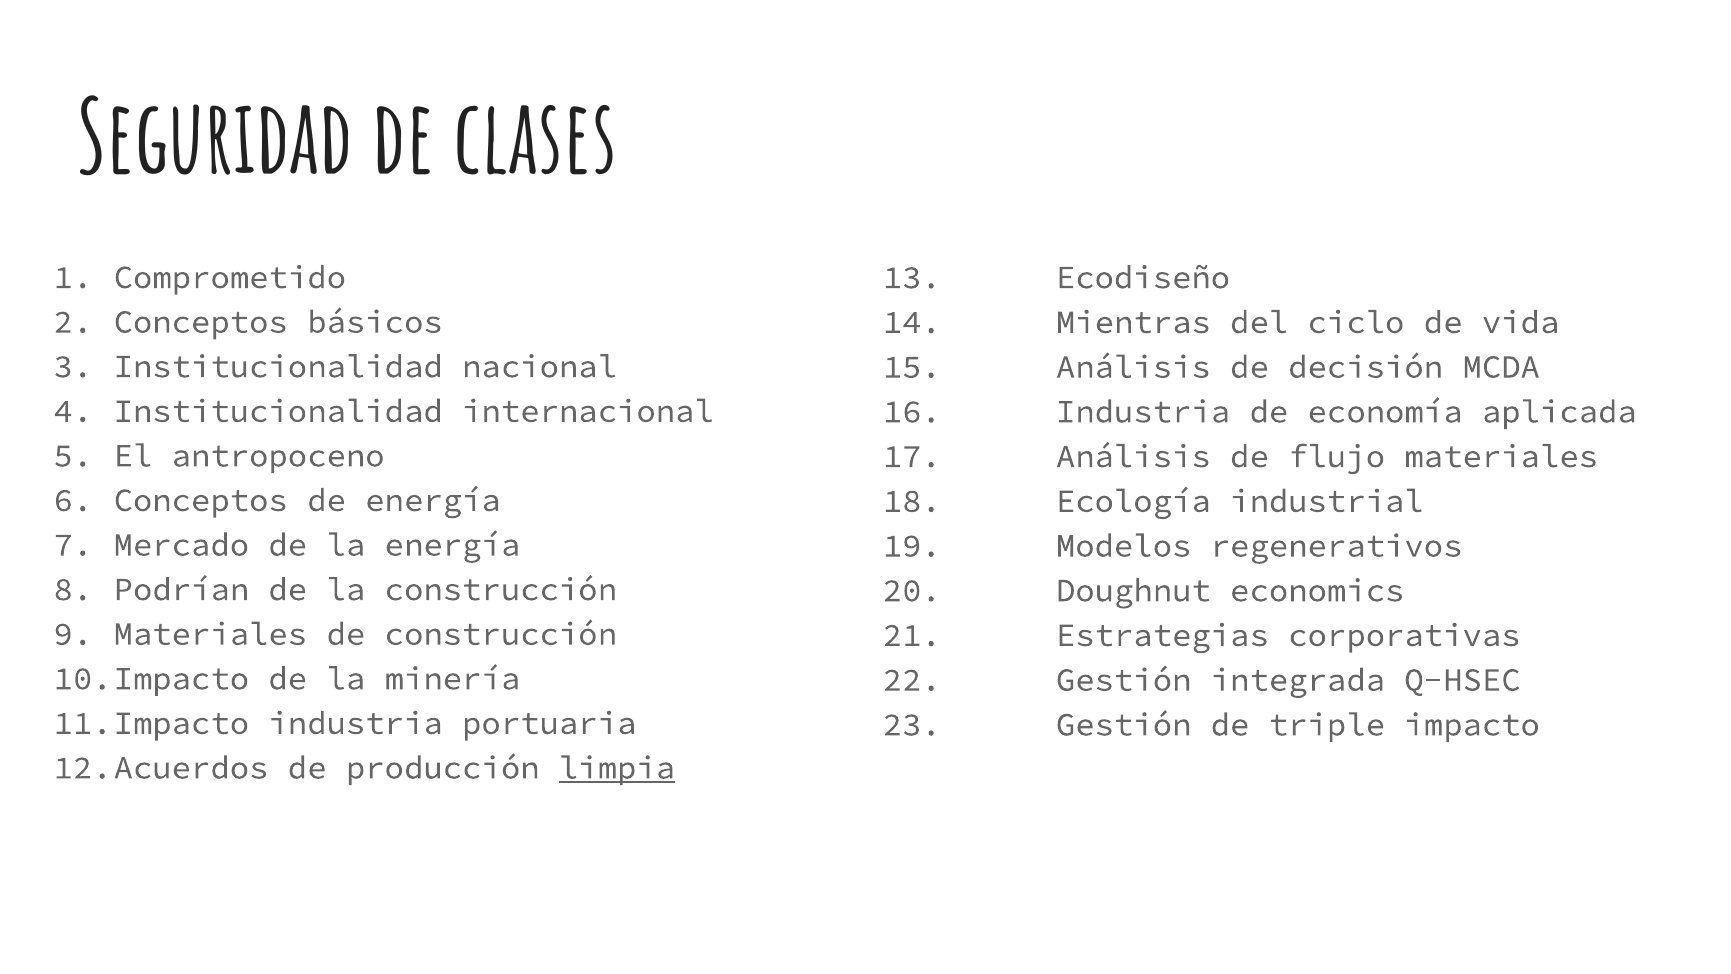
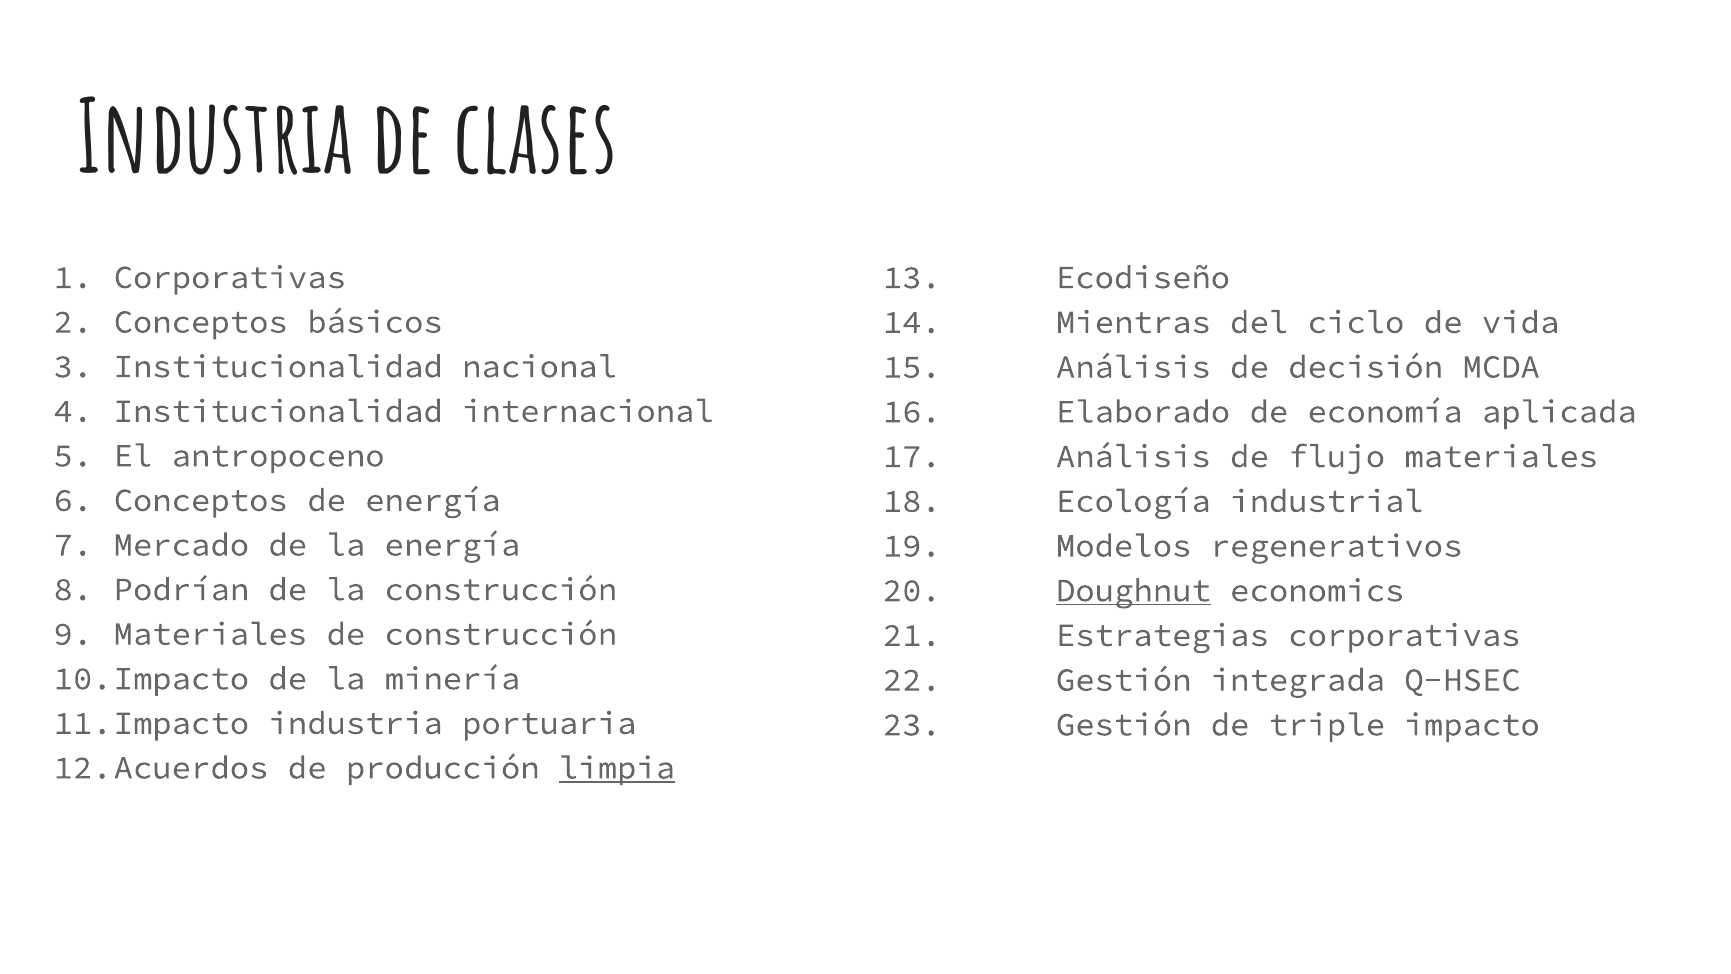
Seguridad: Seguridad -> Industria (215, 140)
Comprometido: Comprometido -> Corporativas (230, 277)
16 Industria: Industria -> Elaborado (1143, 412)
Doughnut underline: none -> present (1133, 590)
